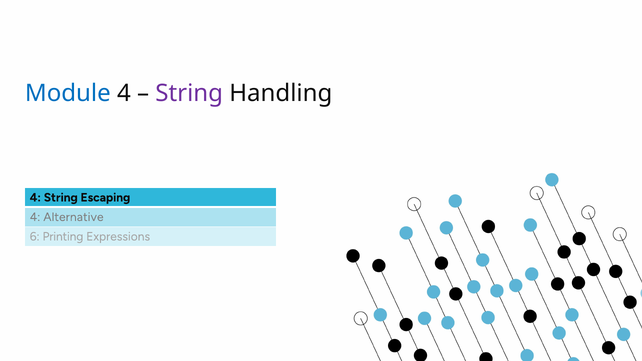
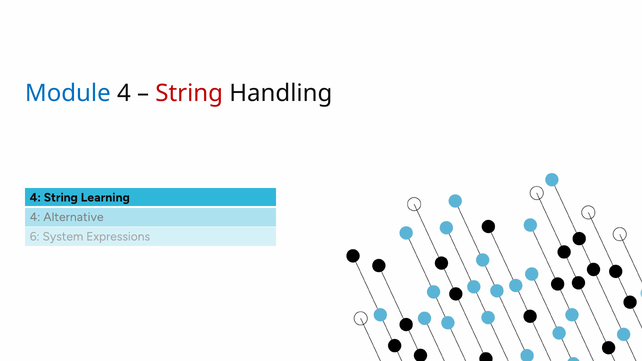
String colour: purple -> red (189, 93)
Escaping: Escaping -> Learning (105, 198)
Printing: Printing -> System (63, 237)
